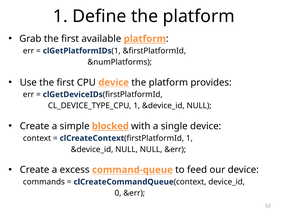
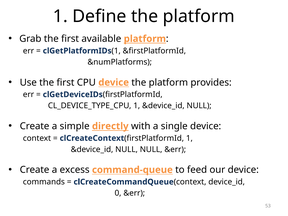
blocked: blocked -> directly (110, 126)
